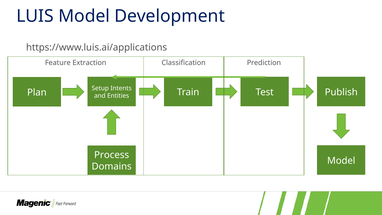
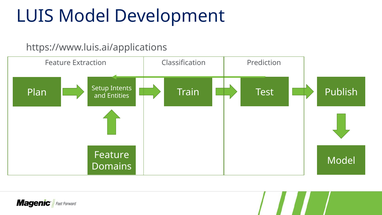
Process: Process -> Feature (112, 155)
